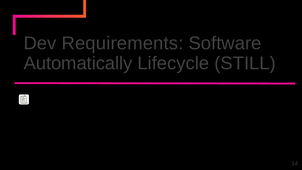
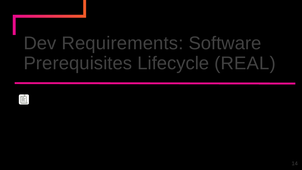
Automatically: Automatically -> Prerequisites (78, 63)
STILL: STILL -> REAL (245, 63)
